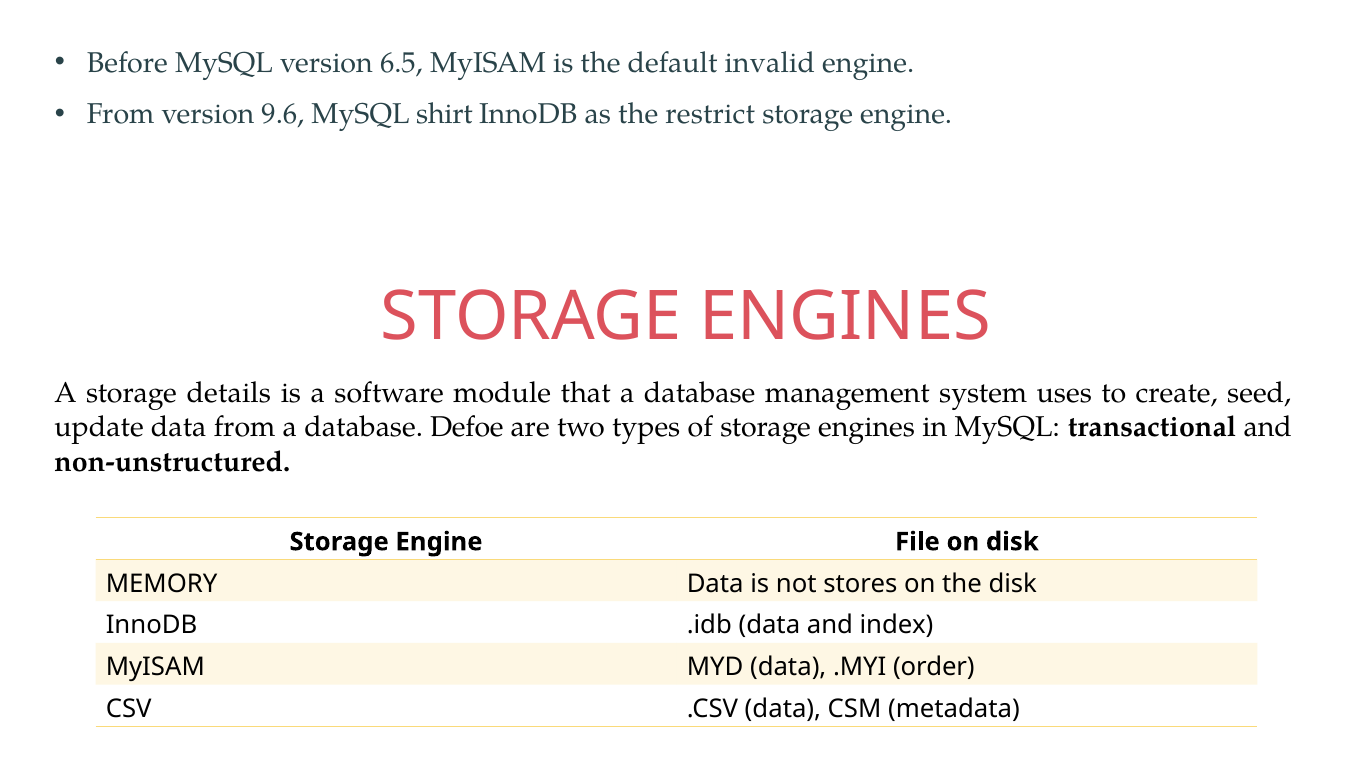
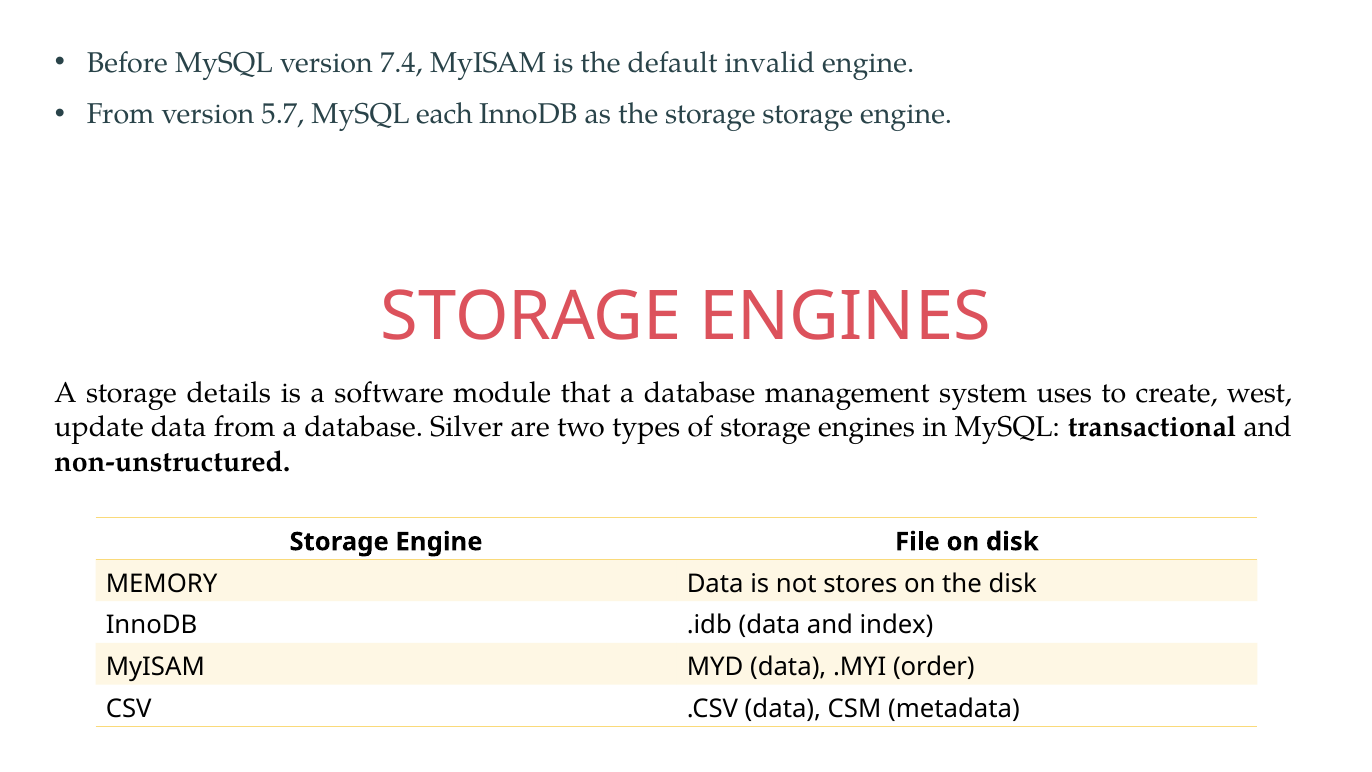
6.5: 6.5 -> 7.4 (401, 63)
9.6: 9.6 -> 5.7 (283, 114)
shirt: shirt -> each (444, 114)
the restrict: restrict -> storage (710, 114)
seed: seed -> west (1259, 393)
Defoe: Defoe -> Silver (467, 427)
